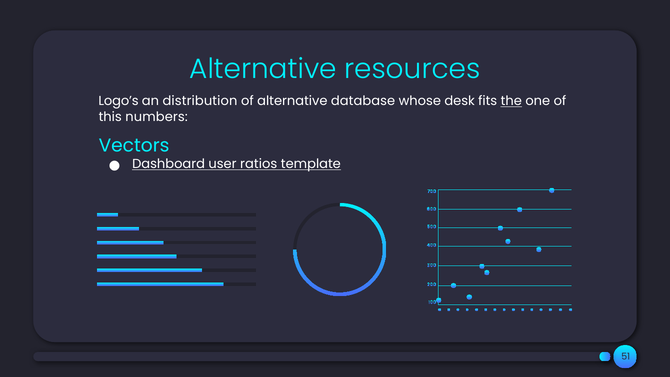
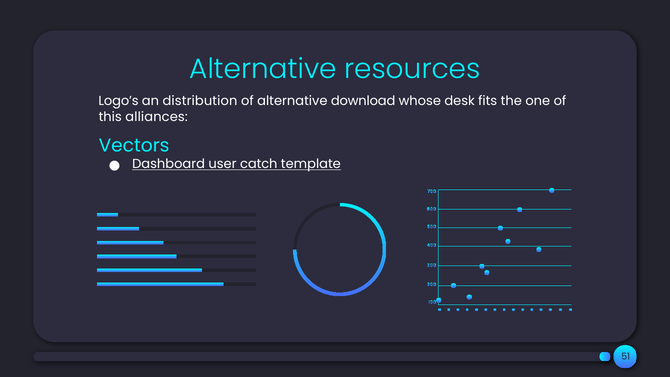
database: database -> download (363, 101)
the underline: present -> none (511, 101)
numbers: numbers -> alliances (157, 117)
ratios: ratios -> catch (259, 164)
